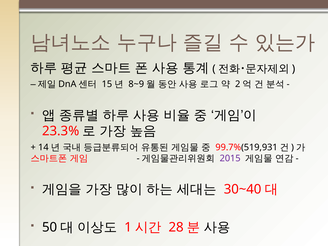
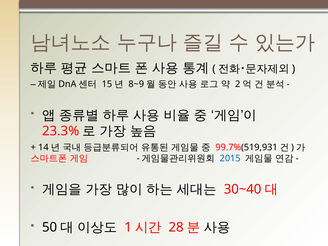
2015 colour: purple -> blue (230, 158)
